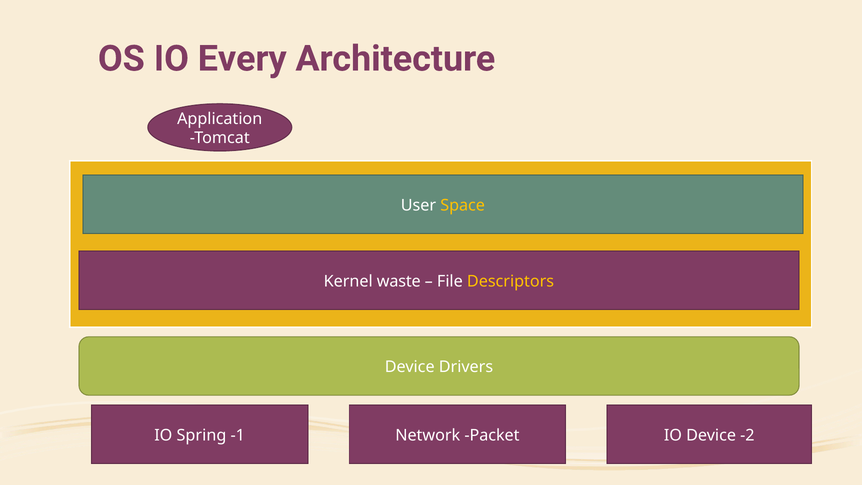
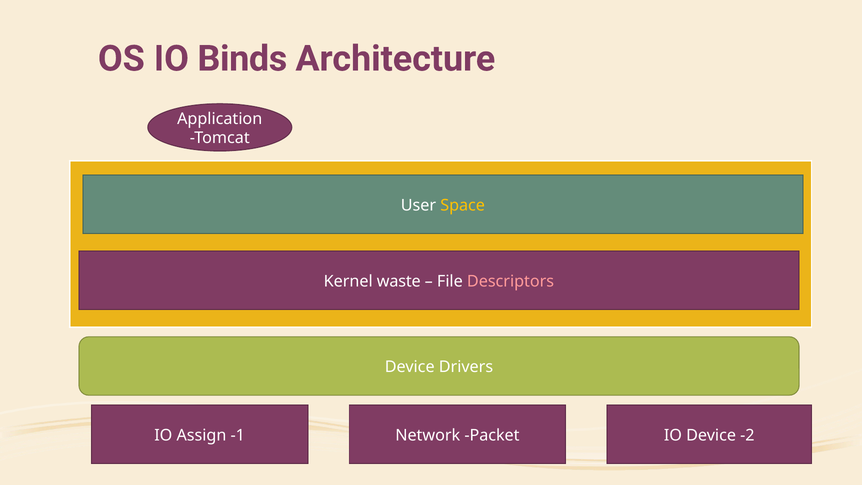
Every: Every -> Binds (242, 59)
Descriptors colour: yellow -> pink (511, 281)
Spring: Spring -> Assign (201, 435)
